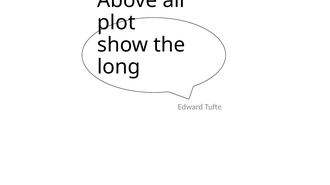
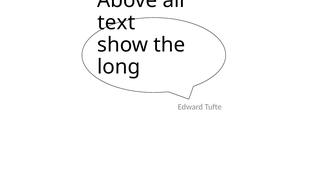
plot: plot -> text (116, 23)
